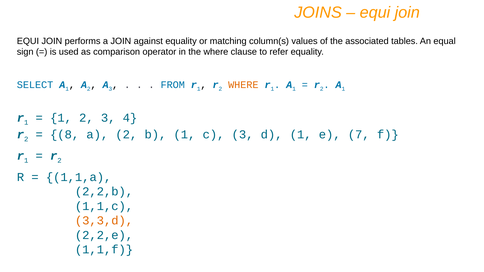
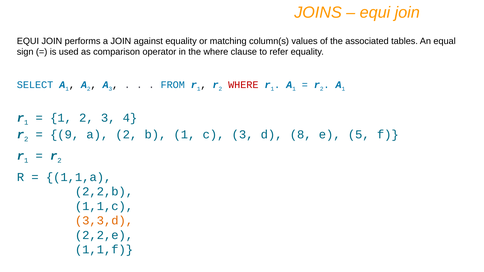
WHERE colour: orange -> red (243, 85)
8: 8 -> 9 (65, 134)
d 1: 1 -> 8 (301, 134)
7: 7 -> 5 (359, 134)
